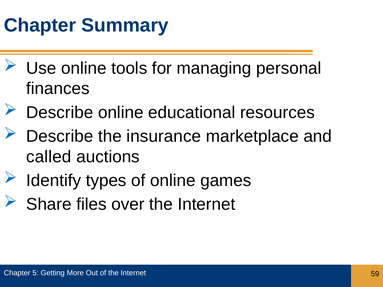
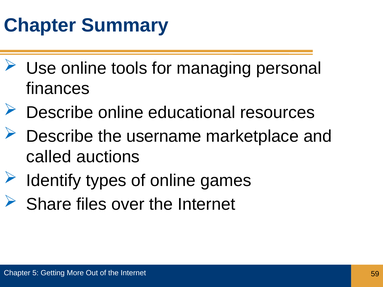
insurance: insurance -> username (164, 136)
